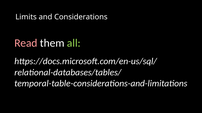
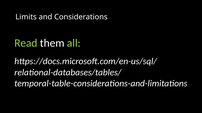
Read colour: pink -> light green (26, 43)
